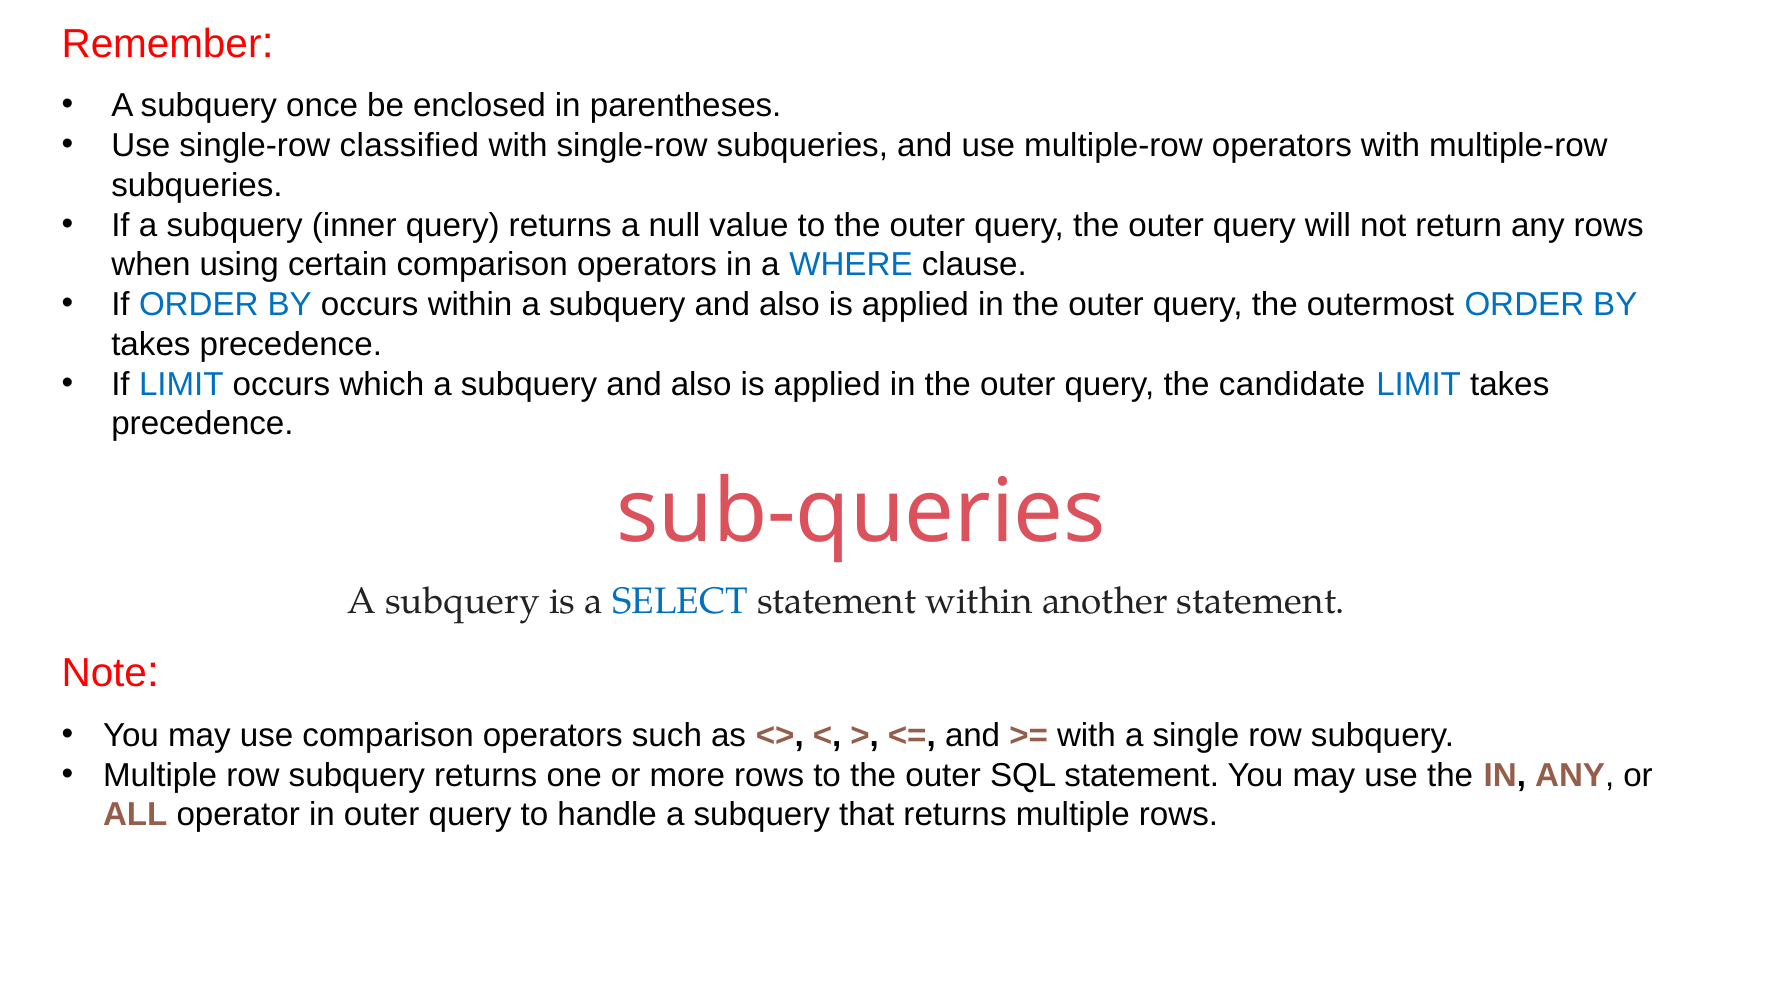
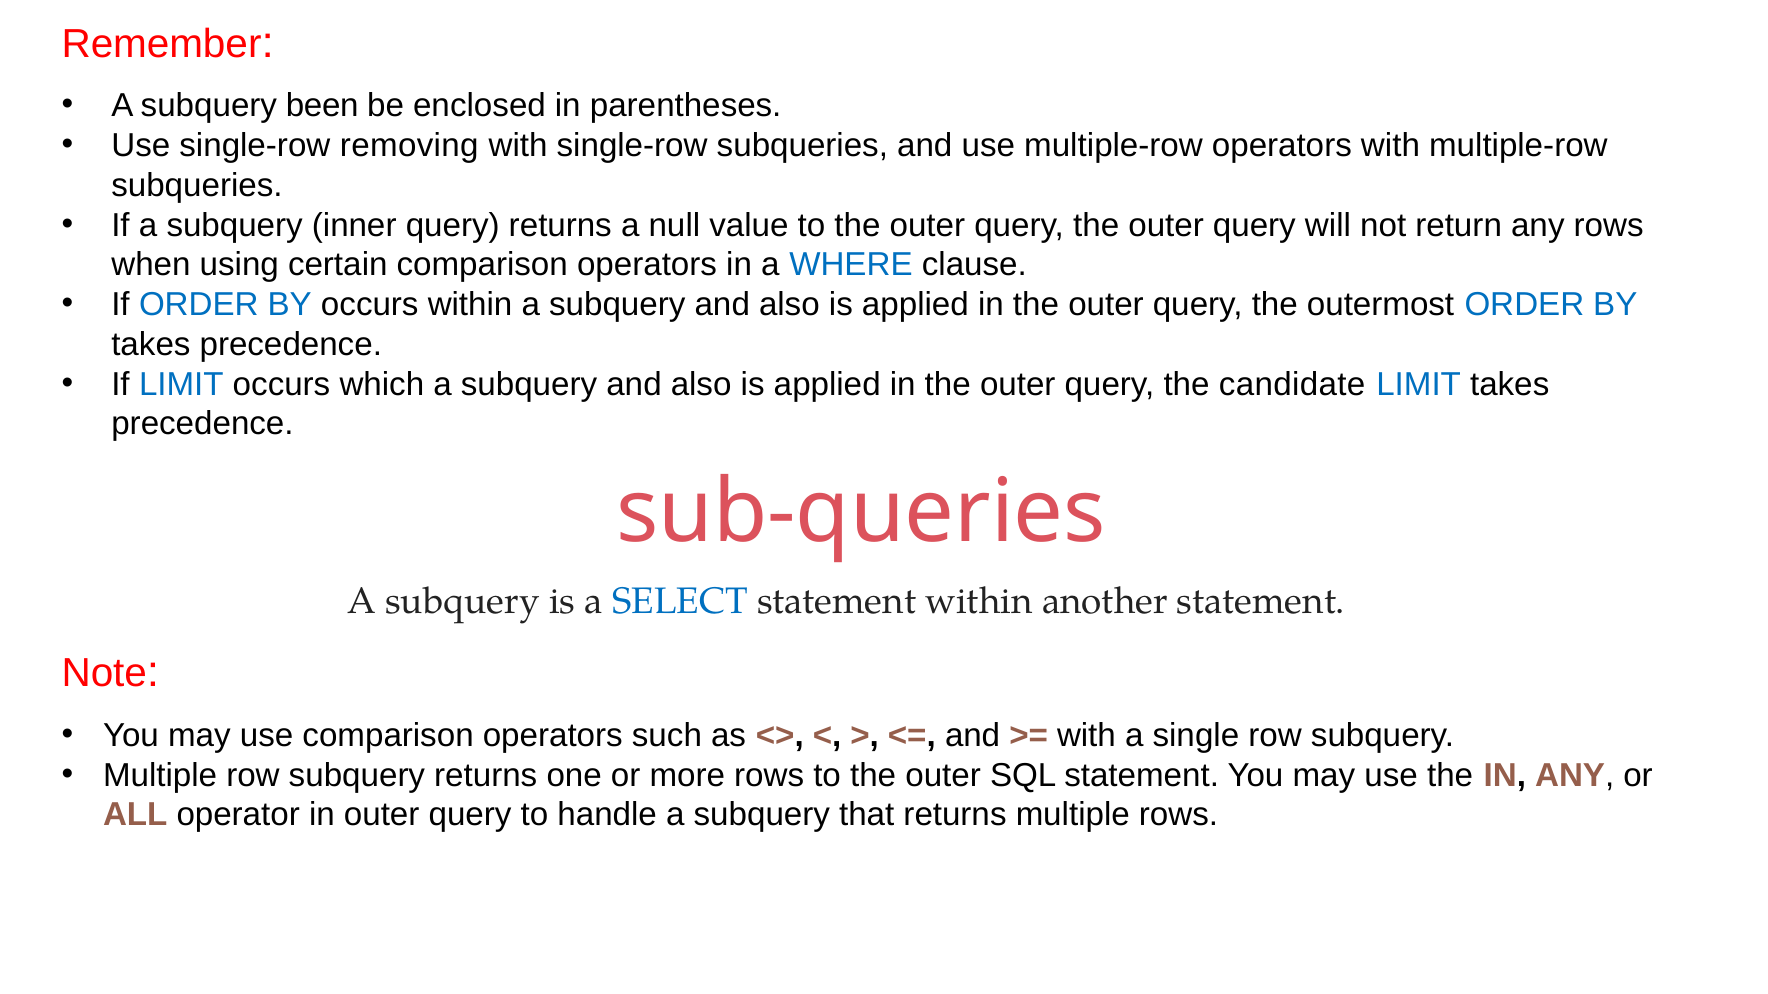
once: once -> been (322, 106)
classified: classified -> removing (409, 146)
